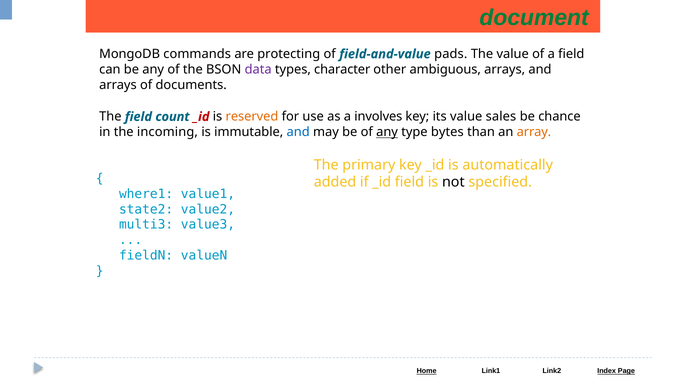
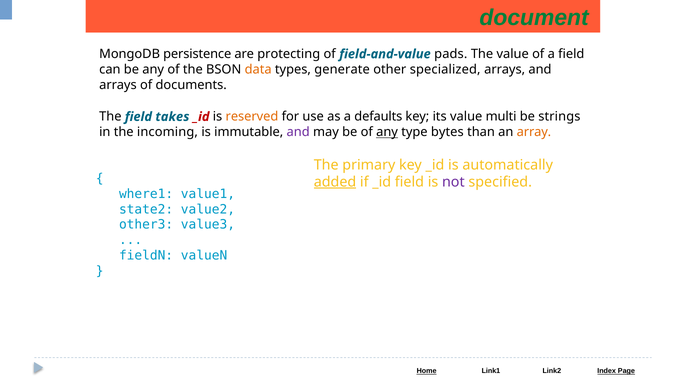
commands: commands -> persistence (197, 54)
data colour: purple -> orange (258, 69)
character: character -> generate (342, 69)
ambiguous: ambiguous -> specialized (445, 69)
count: count -> takes (172, 117)
involves: involves -> defaults (378, 117)
sales: sales -> multi (501, 117)
chance: chance -> strings (559, 117)
and colour: blue -> purple (298, 132)
added underline: none -> present (335, 182)
not colour: black -> purple (453, 182)
multi3: multi3 -> other3 (146, 225)
